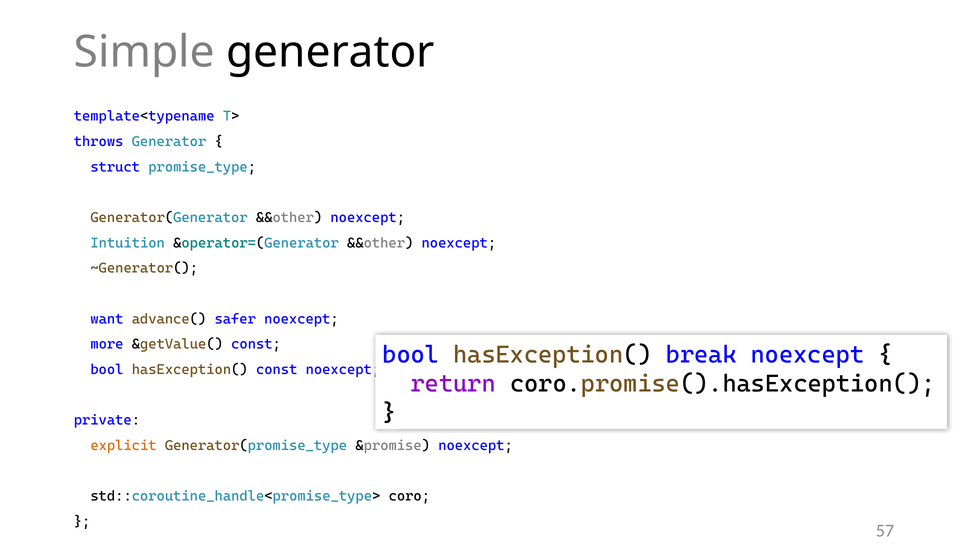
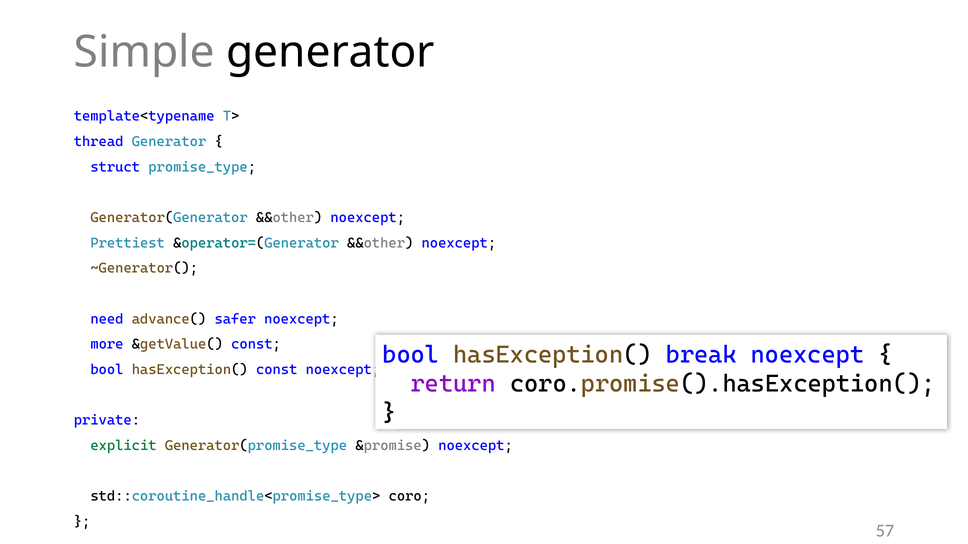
throws: throws -> thread (99, 142)
Intuition: Intuition -> Prettiest (128, 243)
want: want -> need (107, 319)
explicit colour: orange -> green (123, 446)
